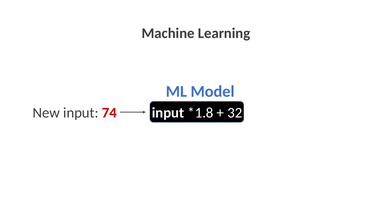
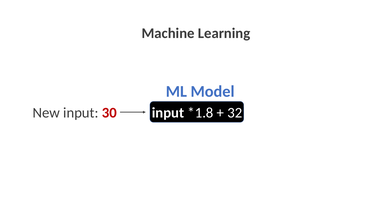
74: 74 -> 30 (109, 112)
